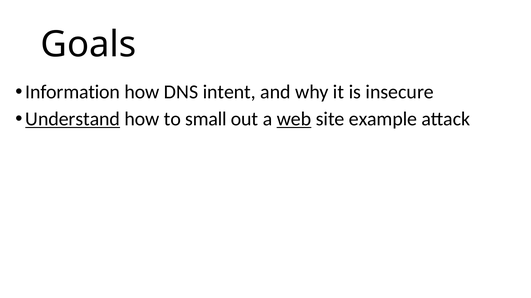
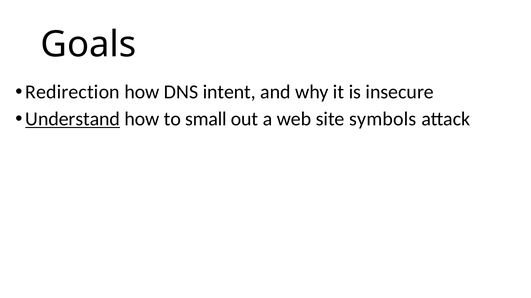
Information: Information -> Redirection (73, 92)
web underline: present -> none (294, 119)
example: example -> symbols (383, 119)
